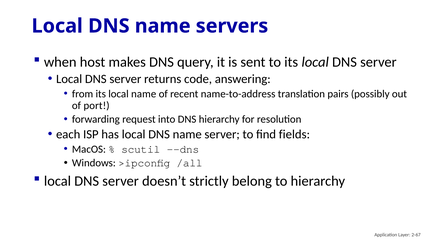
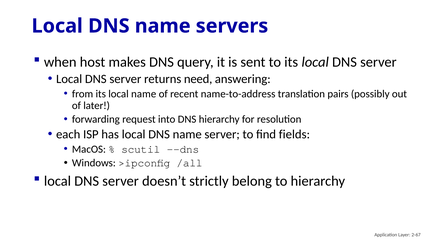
code: code -> need (198, 79)
port: port -> later (97, 105)
